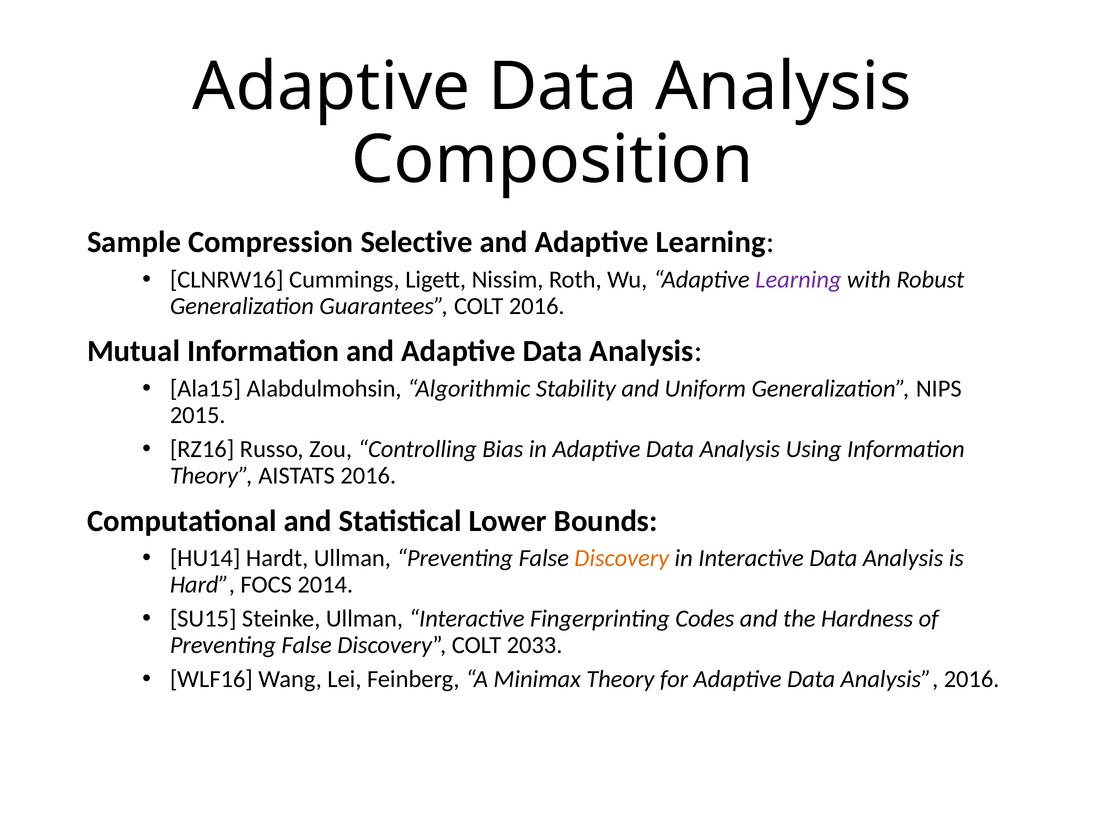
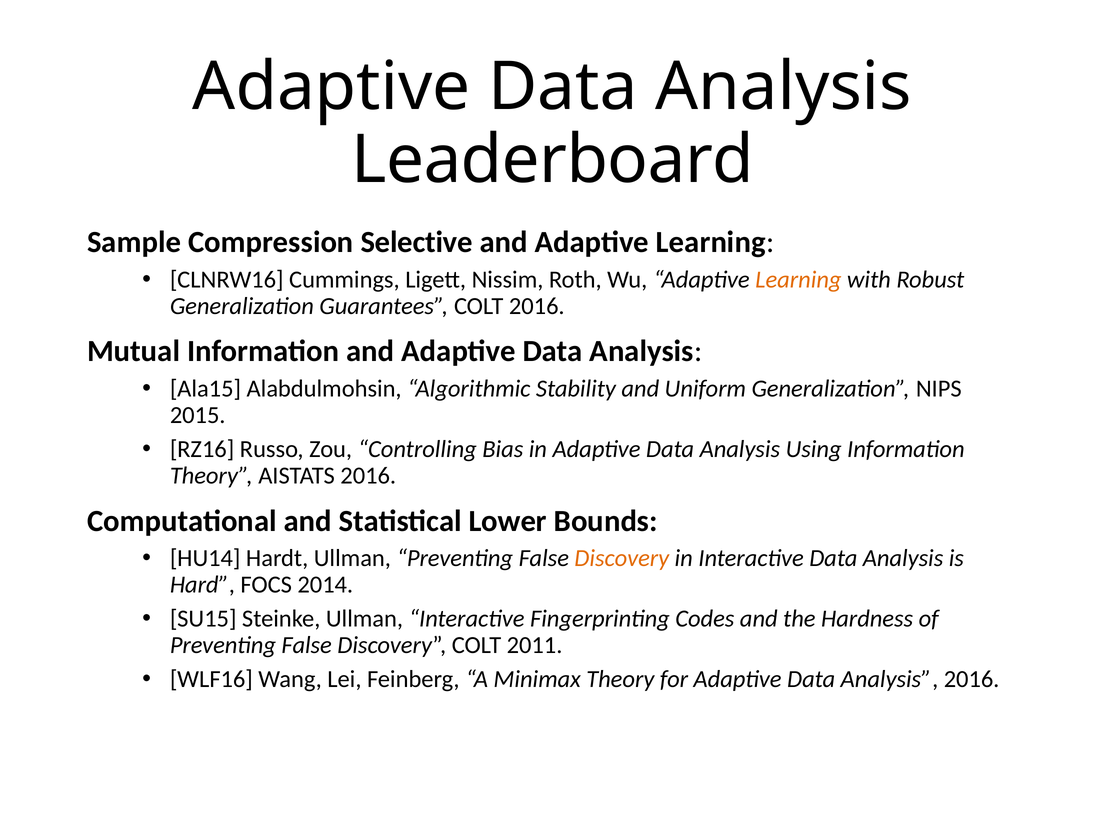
Composition: Composition -> Leaderboard (553, 160)
Learning colour: purple -> orange (798, 280)
2033: 2033 -> 2011 (535, 646)
